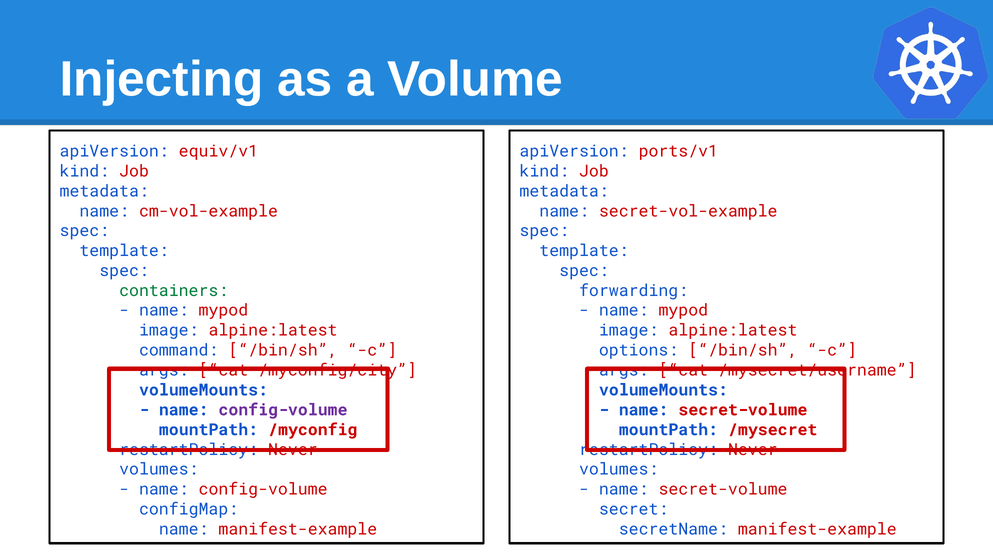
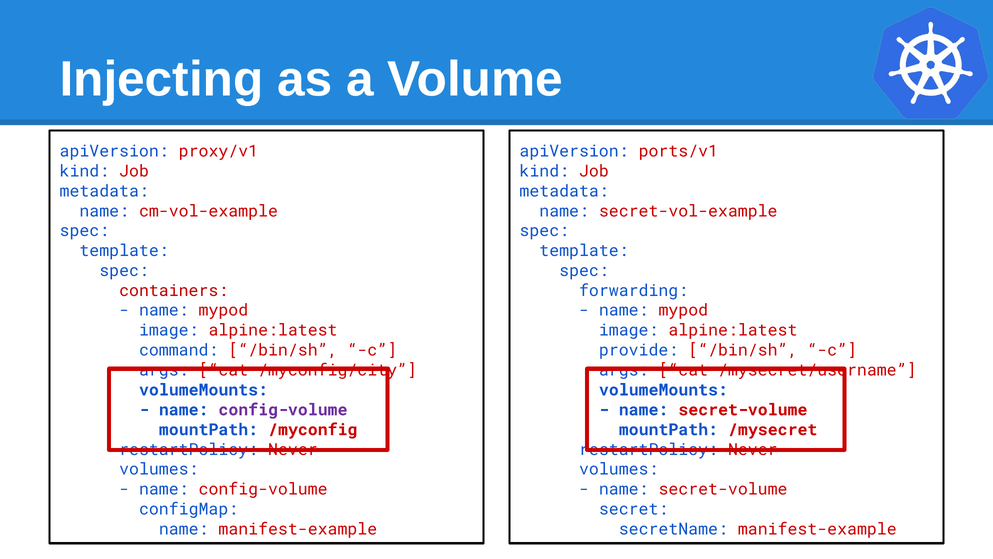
equiv/v1: equiv/v1 -> proxy/v1 (218, 151)
containers colour: green -> red (174, 290)
options: options -> provide (639, 350)
